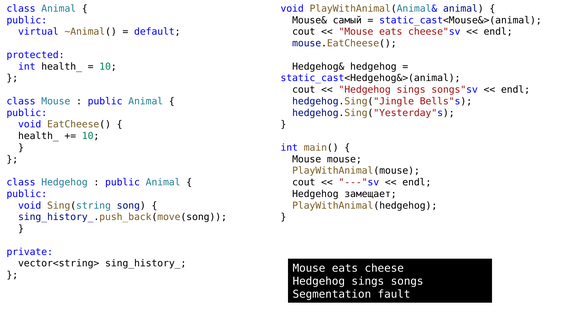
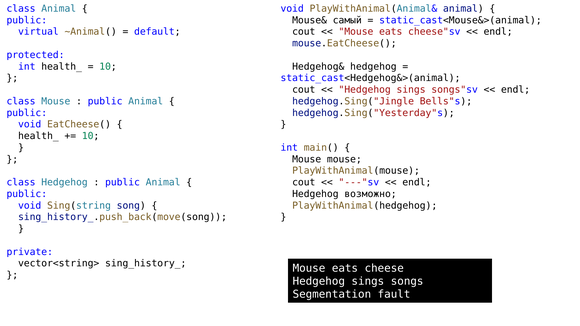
замещает: замещает -> возможно (370, 194)
